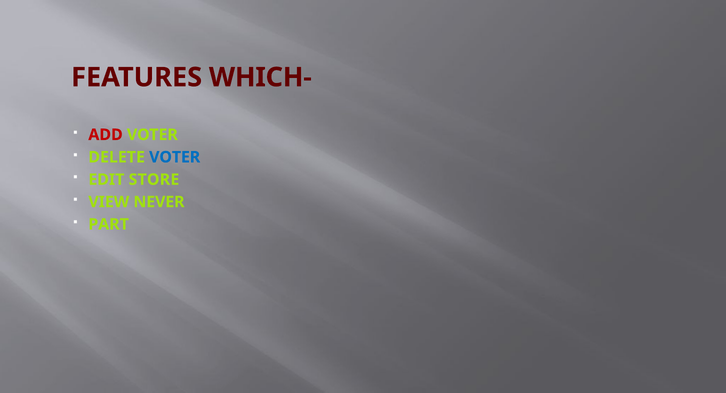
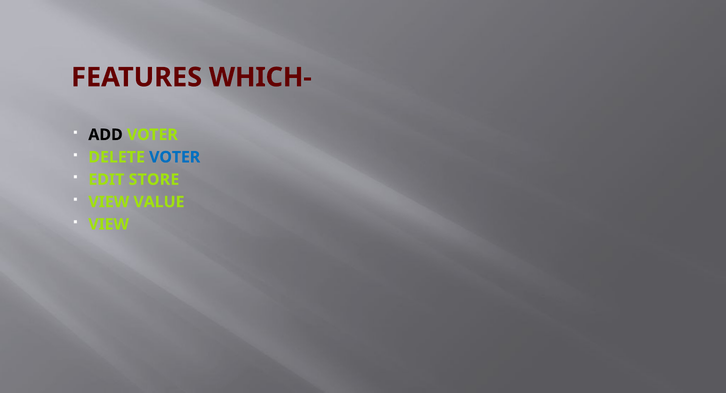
ADD colour: red -> black (106, 135)
NEVER: NEVER -> VALUE (159, 202)
PART: PART -> VIEW (109, 224)
